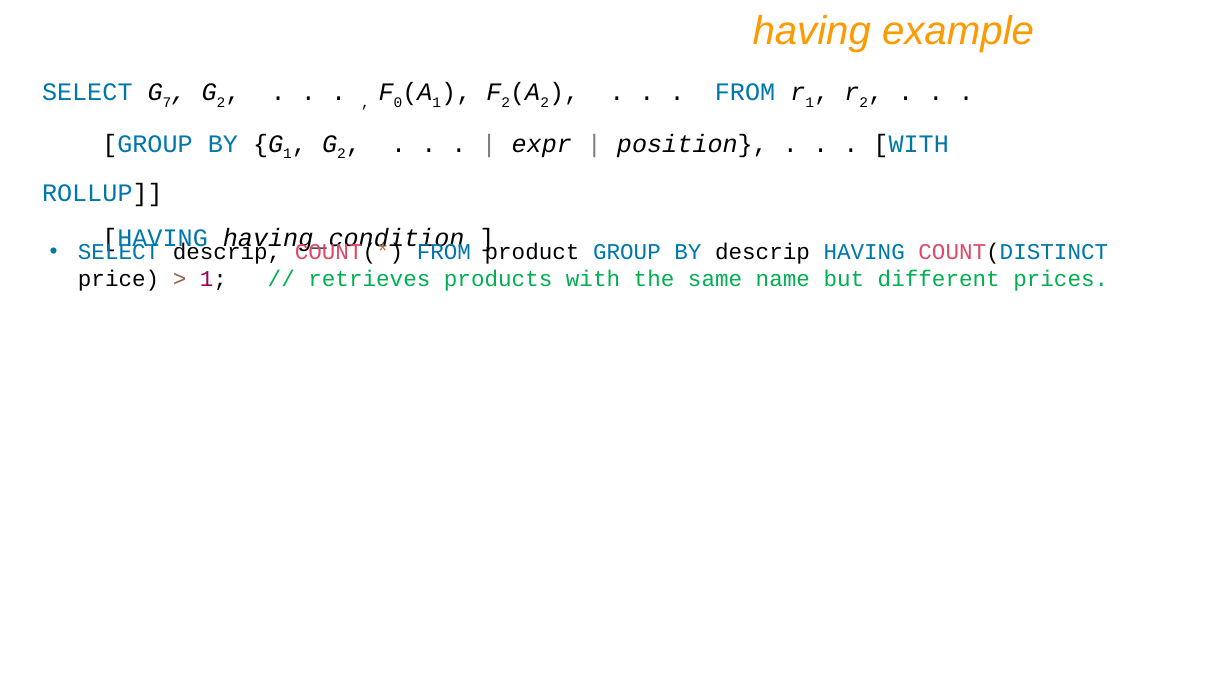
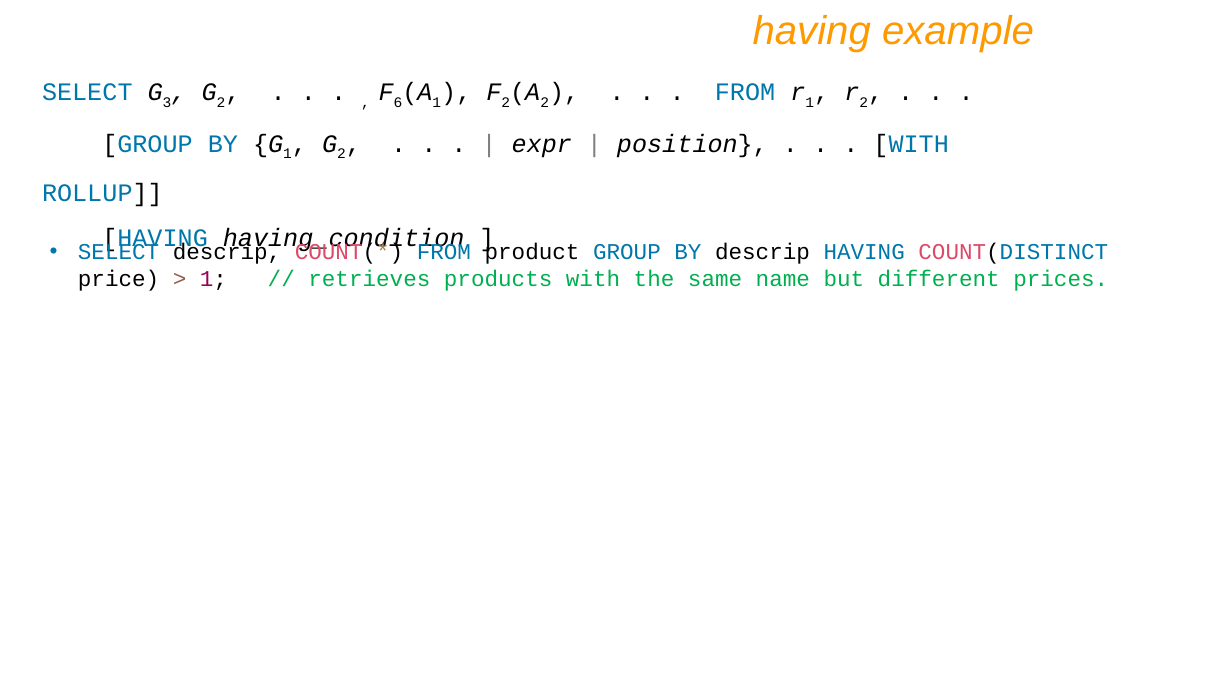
7: 7 -> 3 (167, 102)
0: 0 -> 6 (398, 102)
